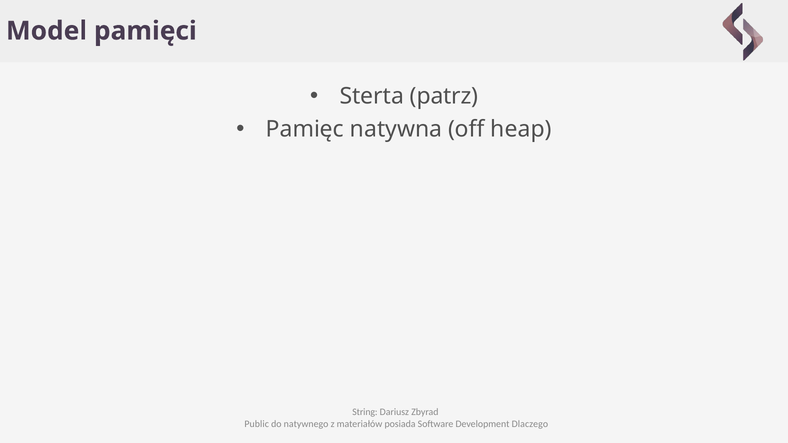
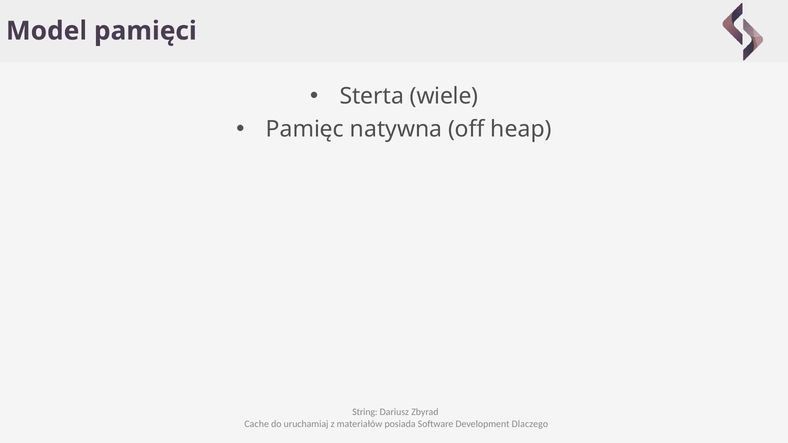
patrz: patrz -> wiele (444, 96)
Public: Public -> Cache (257, 424)
natywnego: natywnego -> uruchamiaj (306, 424)
